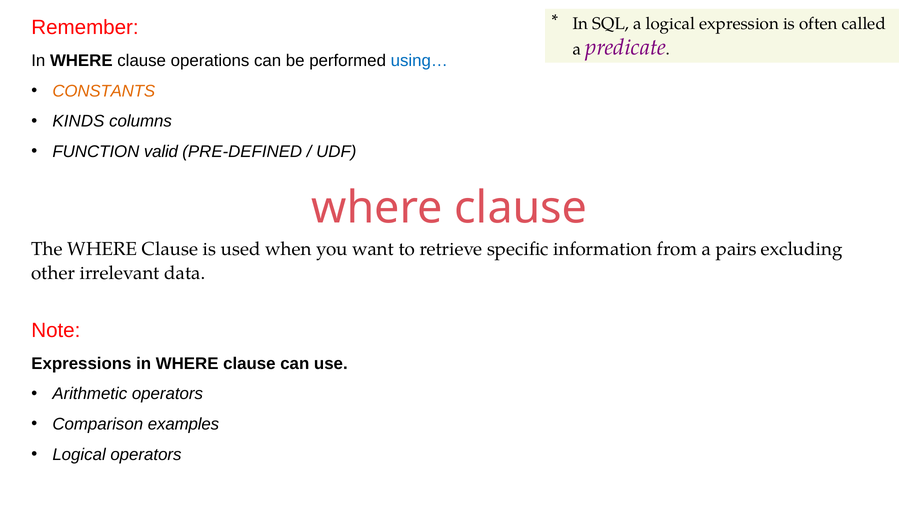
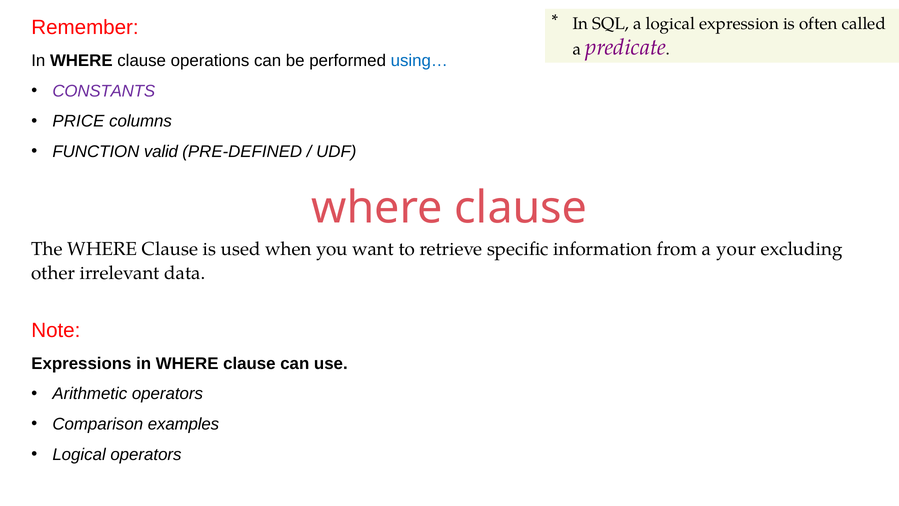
CONSTANTS colour: orange -> purple (104, 91)
KINDS: KINDS -> PRICE (78, 121)
pairs: pairs -> your (736, 249)
